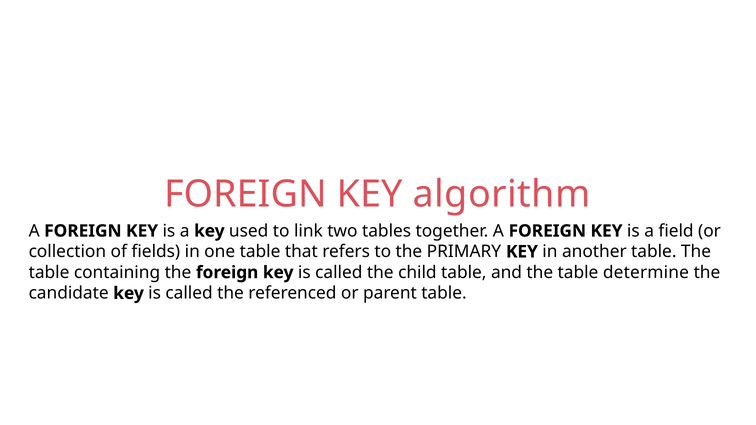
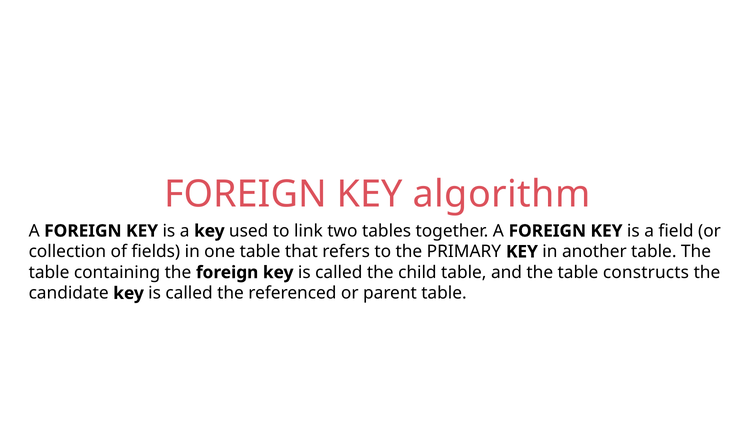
determine: determine -> constructs (646, 273)
